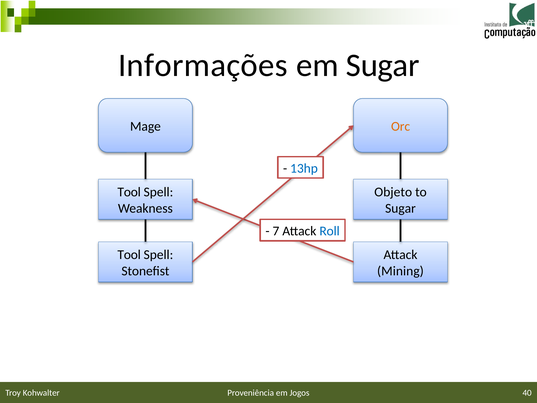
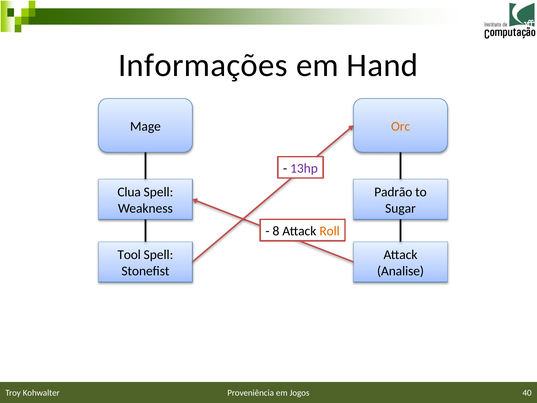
em Sugar: Sugar -> Hand (382, 65)
13hp colour: blue -> purple (304, 168)
Tool: Tool -> Clua (129, 192)
Objeto: Objeto -> Padrão (393, 192)
7: 7 -> 8 (276, 231)
Roll colour: blue -> orange (330, 231)
Mining: Mining -> Analise (401, 271)
